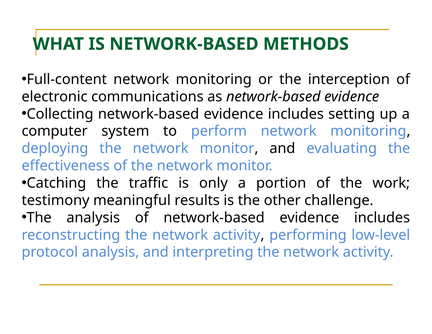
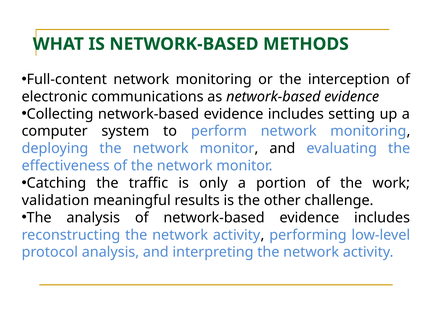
testimony: testimony -> validation (55, 200)
